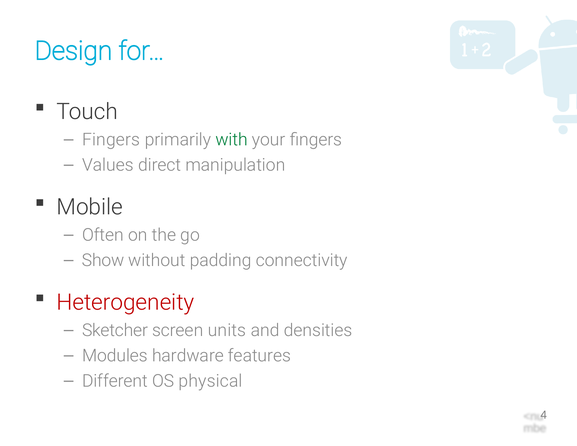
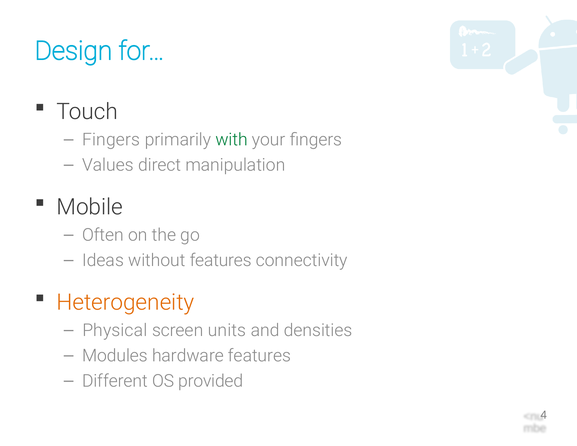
Show: Show -> Ideas (103, 260)
without padding: padding -> features (221, 260)
Heterogeneity colour: red -> orange (125, 302)
Sketcher: Sketcher -> Physical (115, 330)
physical: physical -> provided (211, 381)
